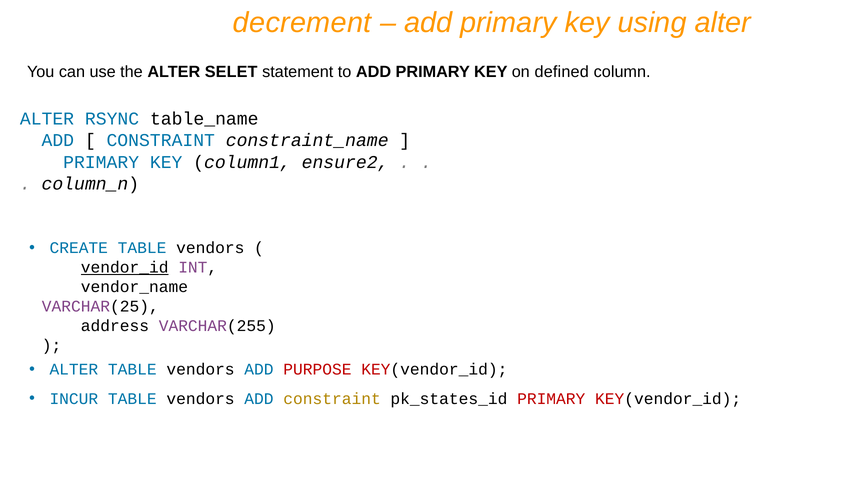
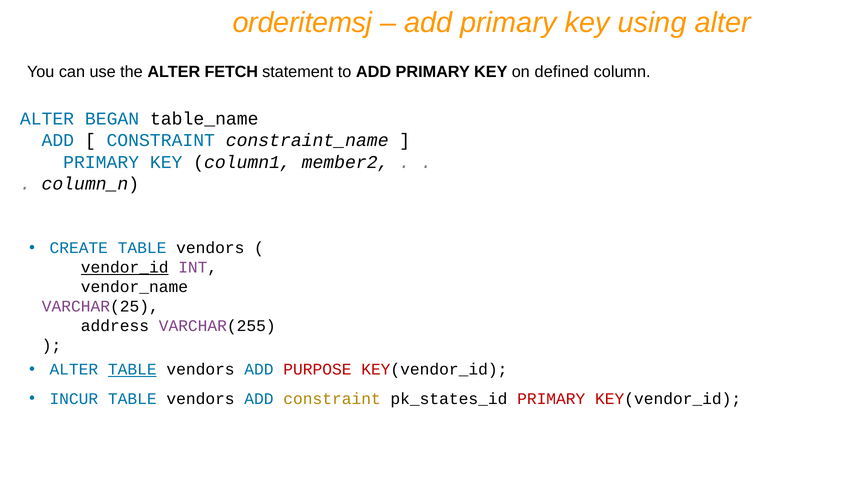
decrement: decrement -> orderitemsj (302, 23)
SELET: SELET -> FETCH (231, 72)
RSYNC: RSYNC -> BEGAN (112, 119)
ensure2: ensure2 -> member2 (345, 162)
TABLE underline: none -> present (132, 370)
